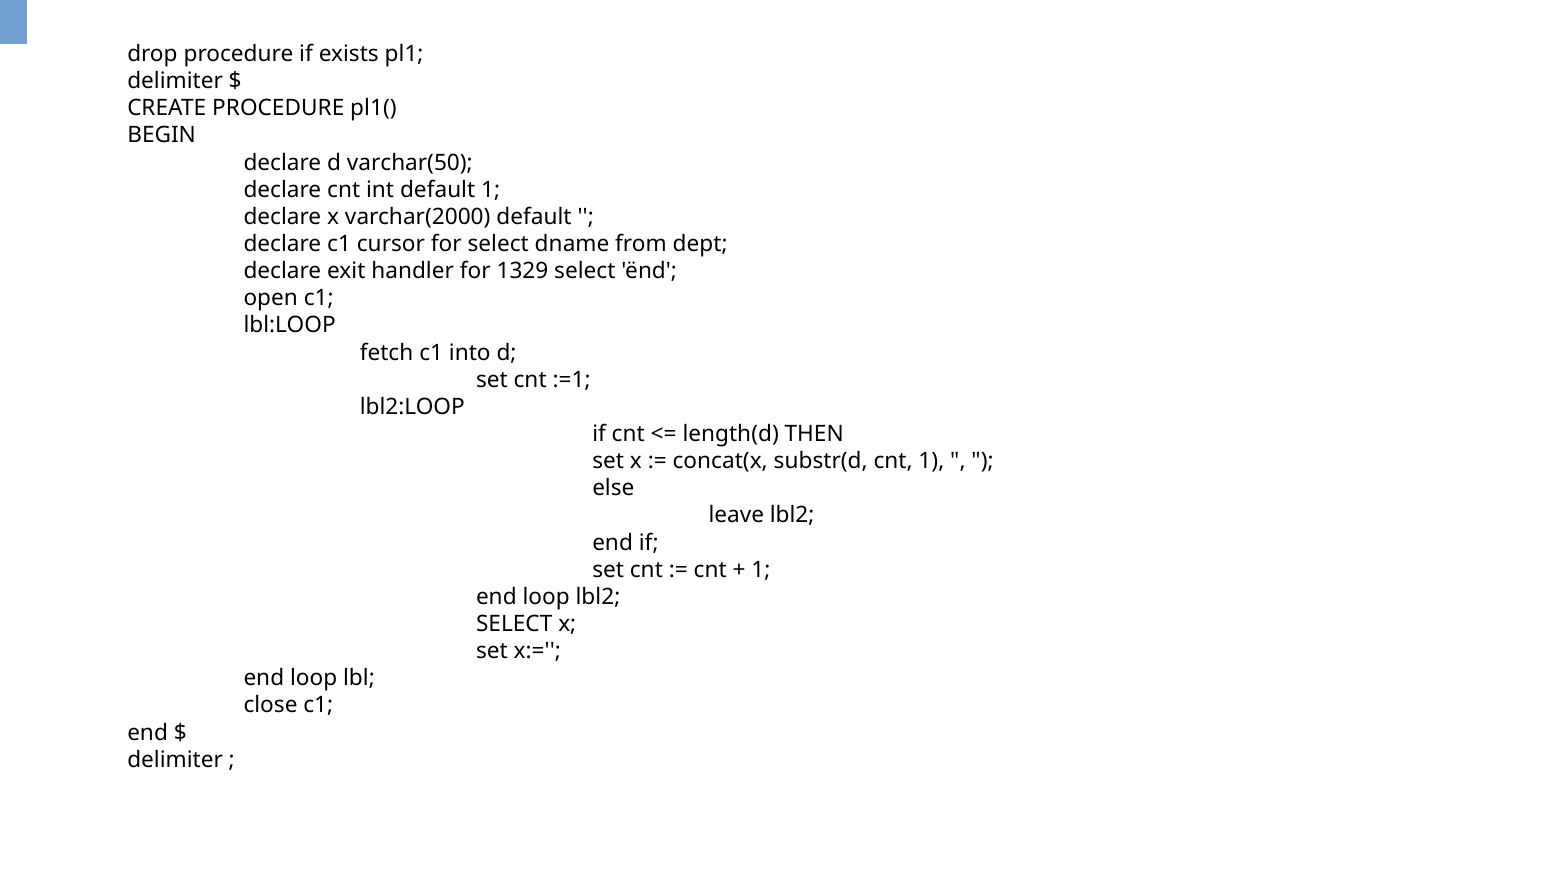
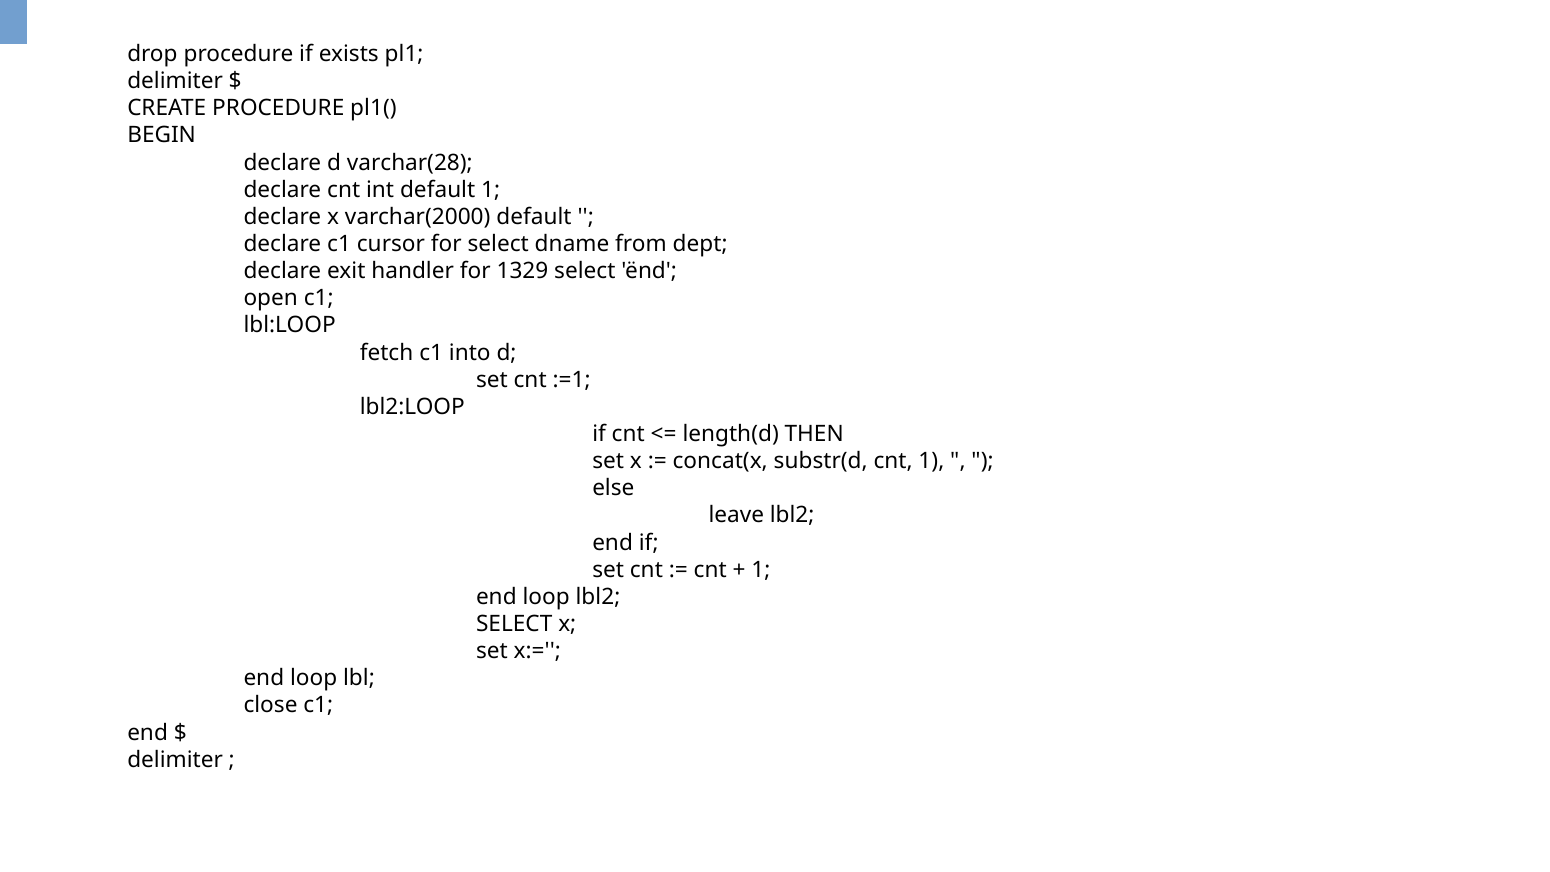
varchar(50: varchar(50 -> varchar(28 (410, 163)
